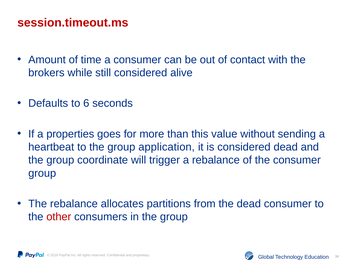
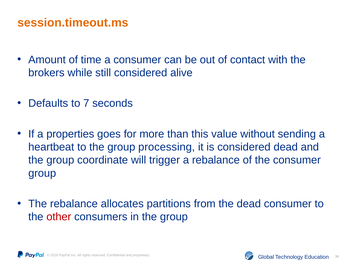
session.timeout.ms colour: red -> orange (73, 23)
6: 6 -> 7 (86, 103)
application: application -> processing (167, 147)
